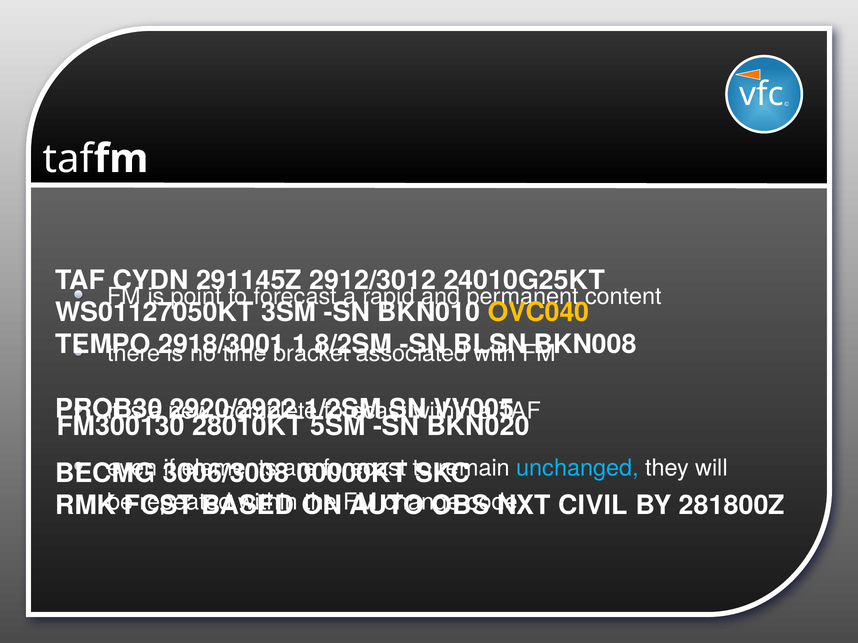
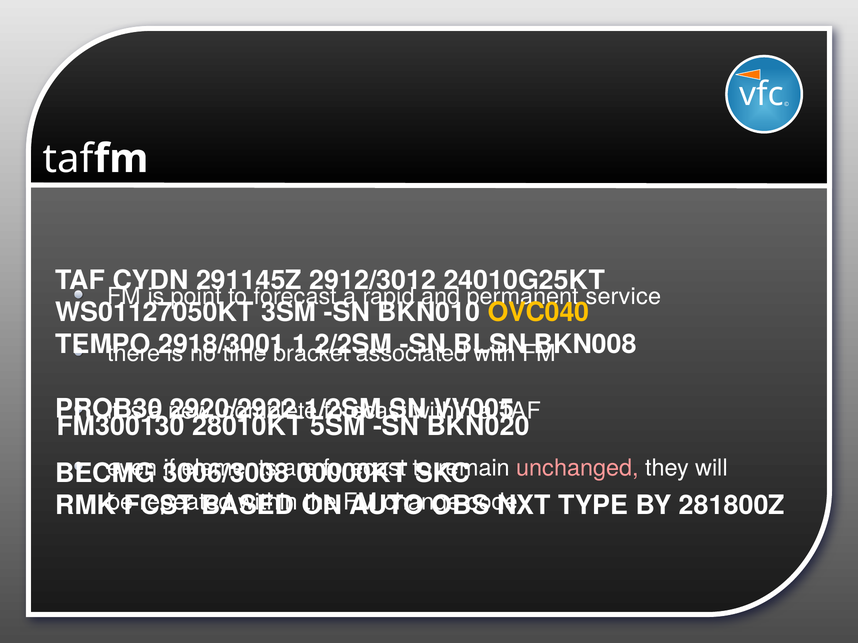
content: content -> service (623, 297)
8/2SM: 8/2SM -> 2/2SM (353, 345)
unchanged colour: light blue -> pink (578, 468)
CIVIL: CIVIL -> TYPE (593, 506)
